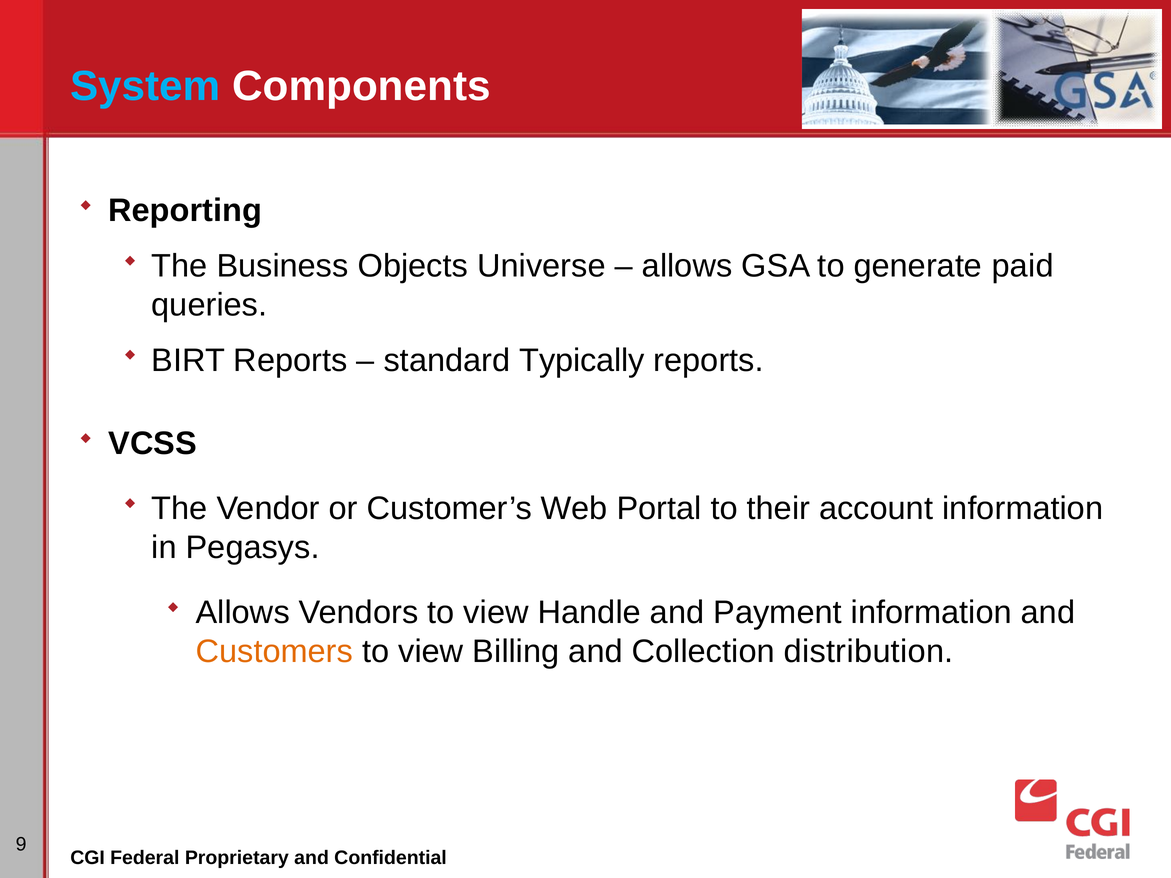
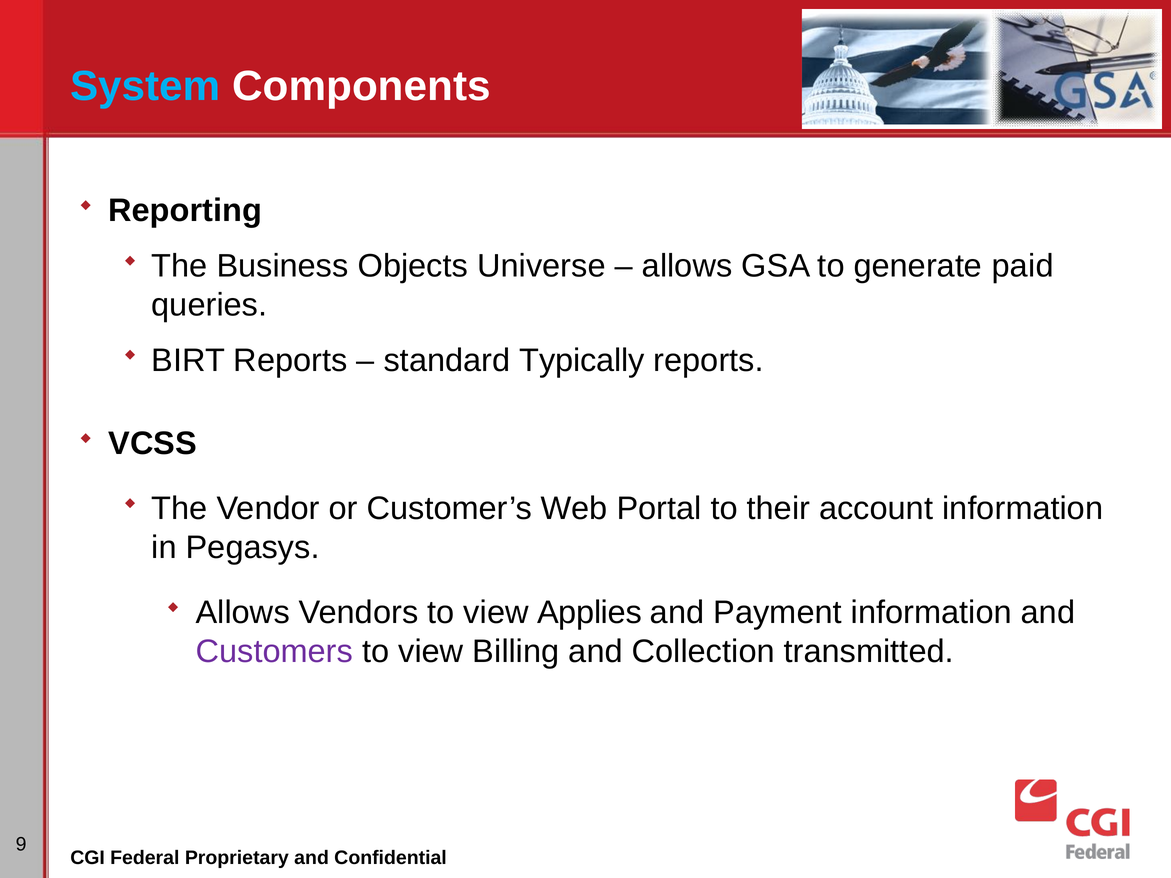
Handle: Handle -> Applies (589, 613)
Customers colour: orange -> purple (274, 652)
distribution: distribution -> transmitted (869, 652)
